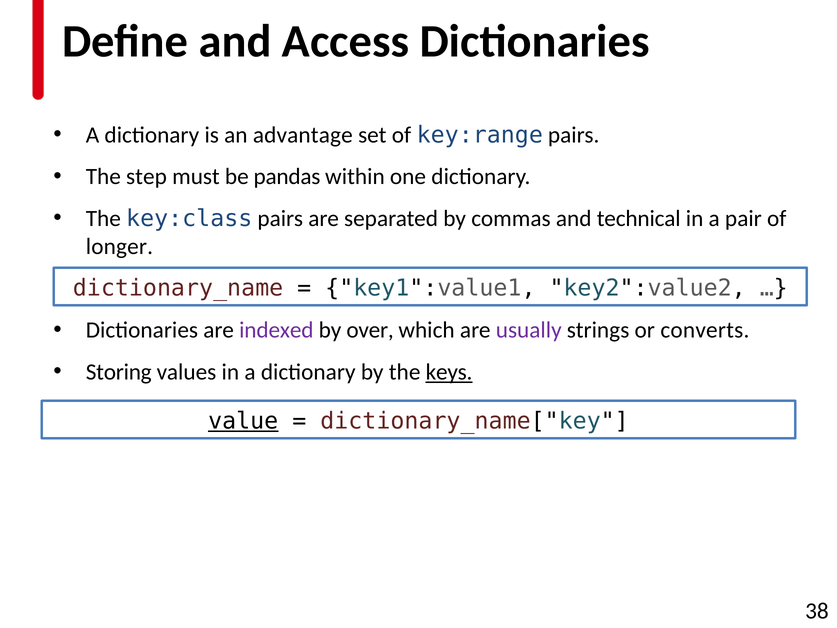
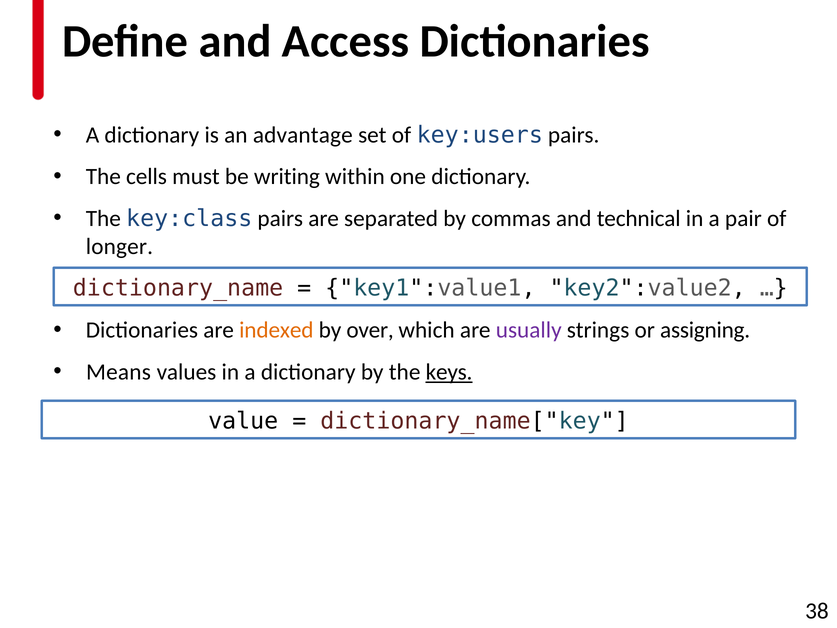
key:range: key:range -> key:users (480, 135)
step: step -> cells (147, 177)
pandas: pandas -> writing (287, 177)
indexed colour: purple -> orange (276, 330)
converts: converts -> assigning (705, 330)
Storing: Storing -> Means (119, 372)
value underline: present -> none (243, 421)
